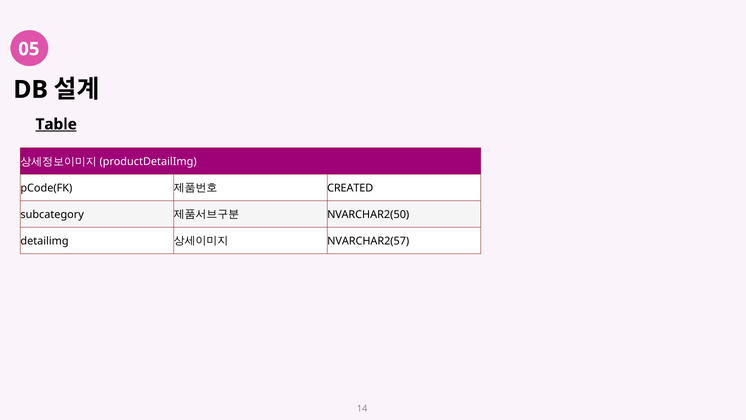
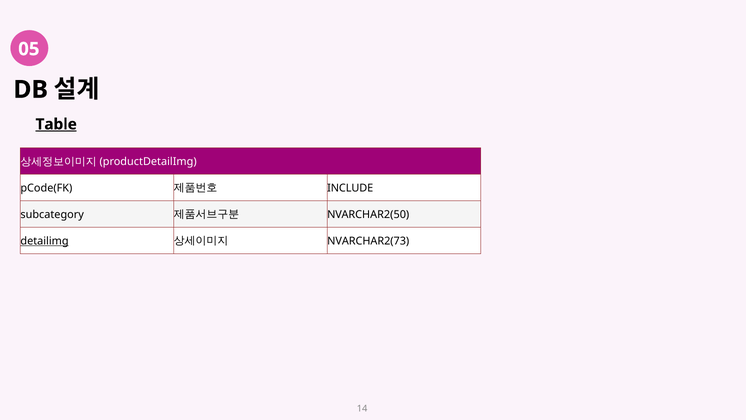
CREATED: CREATED -> INCLUDE (350, 188)
detailimg underline: none -> present (45, 241)
NVARCHAR2(57: NVARCHAR2(57 -> NVARCHAR2(73 (368, 241)
